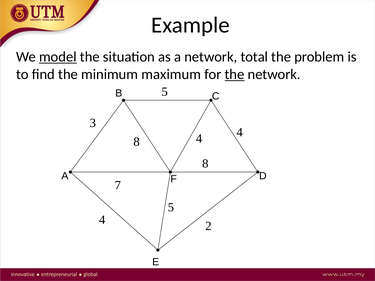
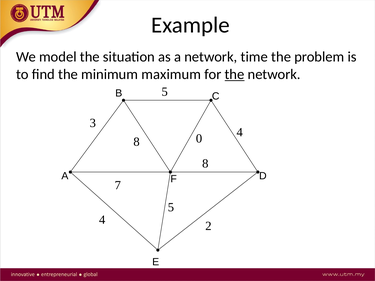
model underline: present -> none (58, 57)
total: total -> time (254, 57)
8 4: 4 -> 0 (199, 139)
